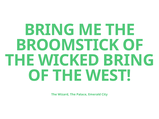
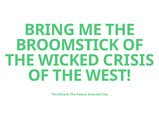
WICKED BRING: BRING -> CRISIS (128, 60)
